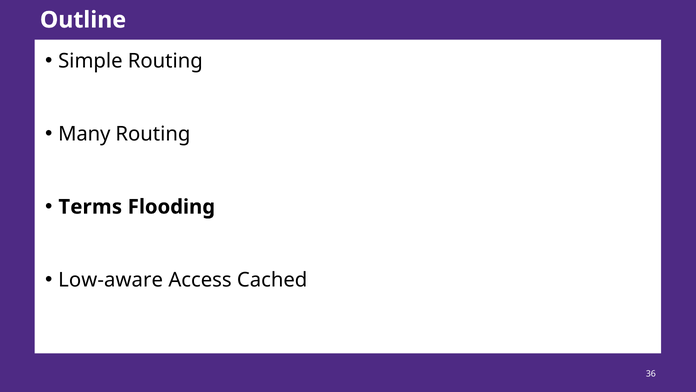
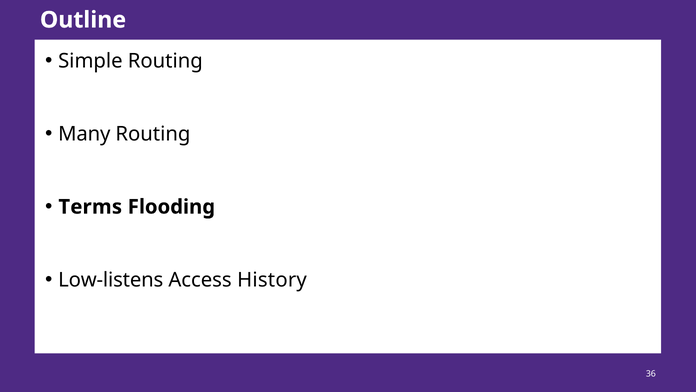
Low-aware: Low-aware -> Low-listens (111, 280)
Cached: Cached -> History (272, 280)
